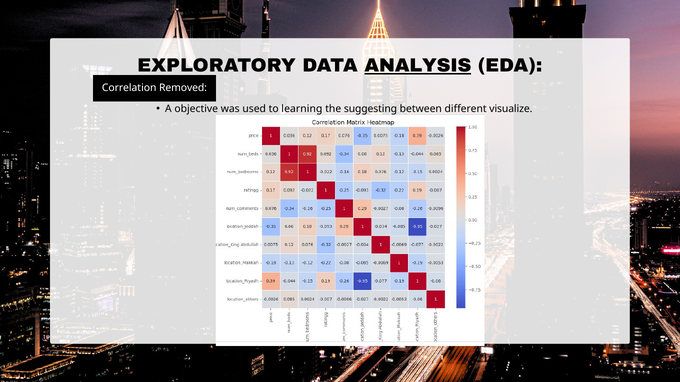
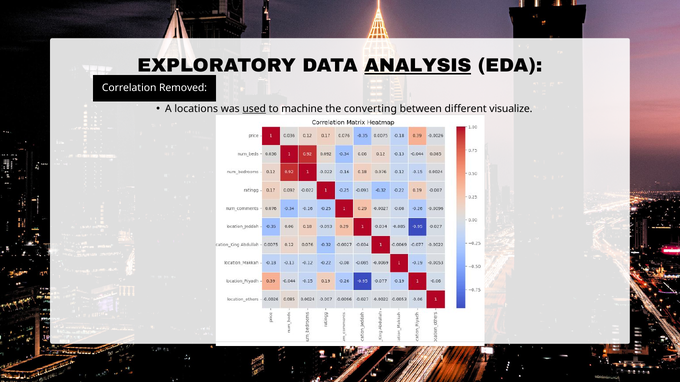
objective: objective -> locations (196, 109)
used underline: none -> present (254, 109)
learning: learning -> machine (302, 109)
suggesting: suggesting -> converting (370, 109)
